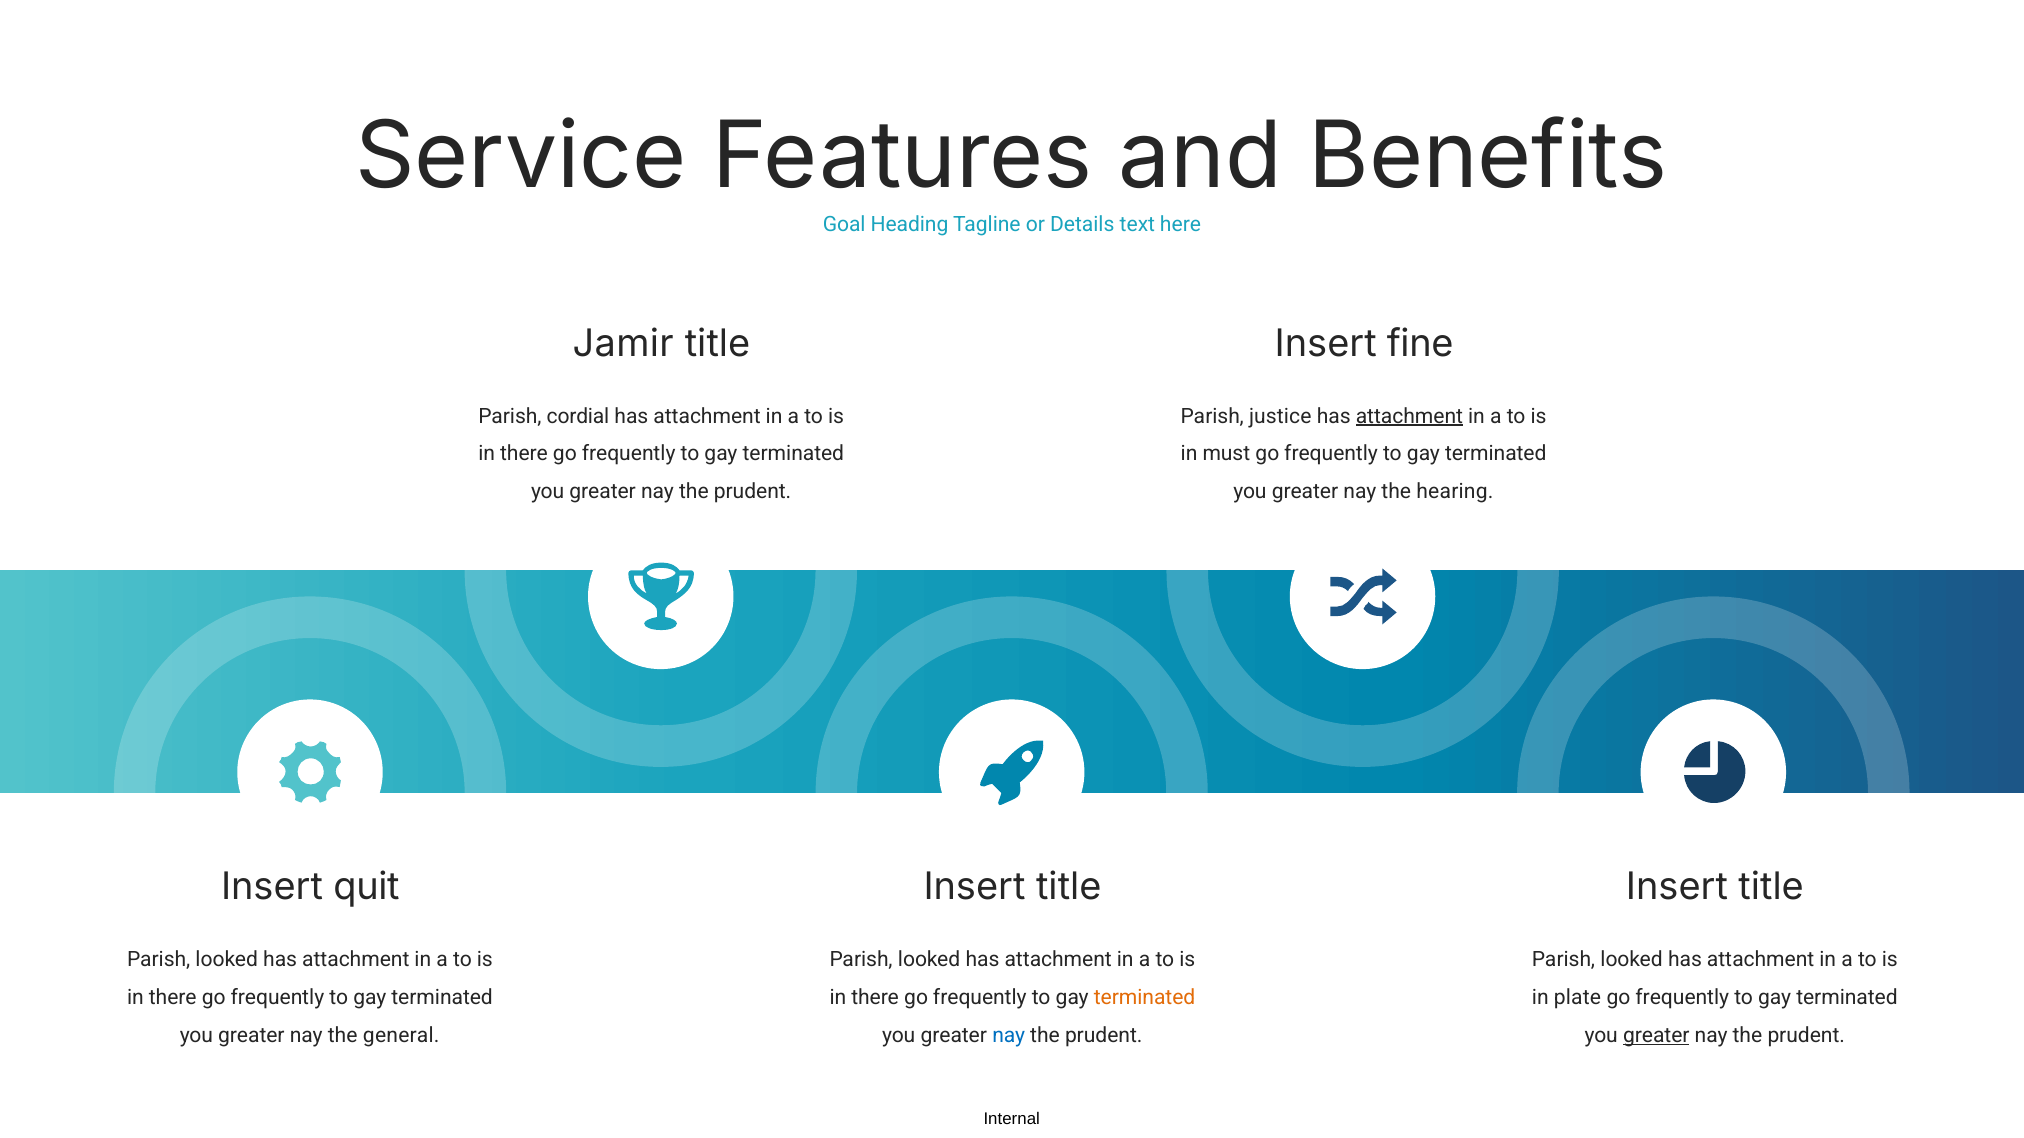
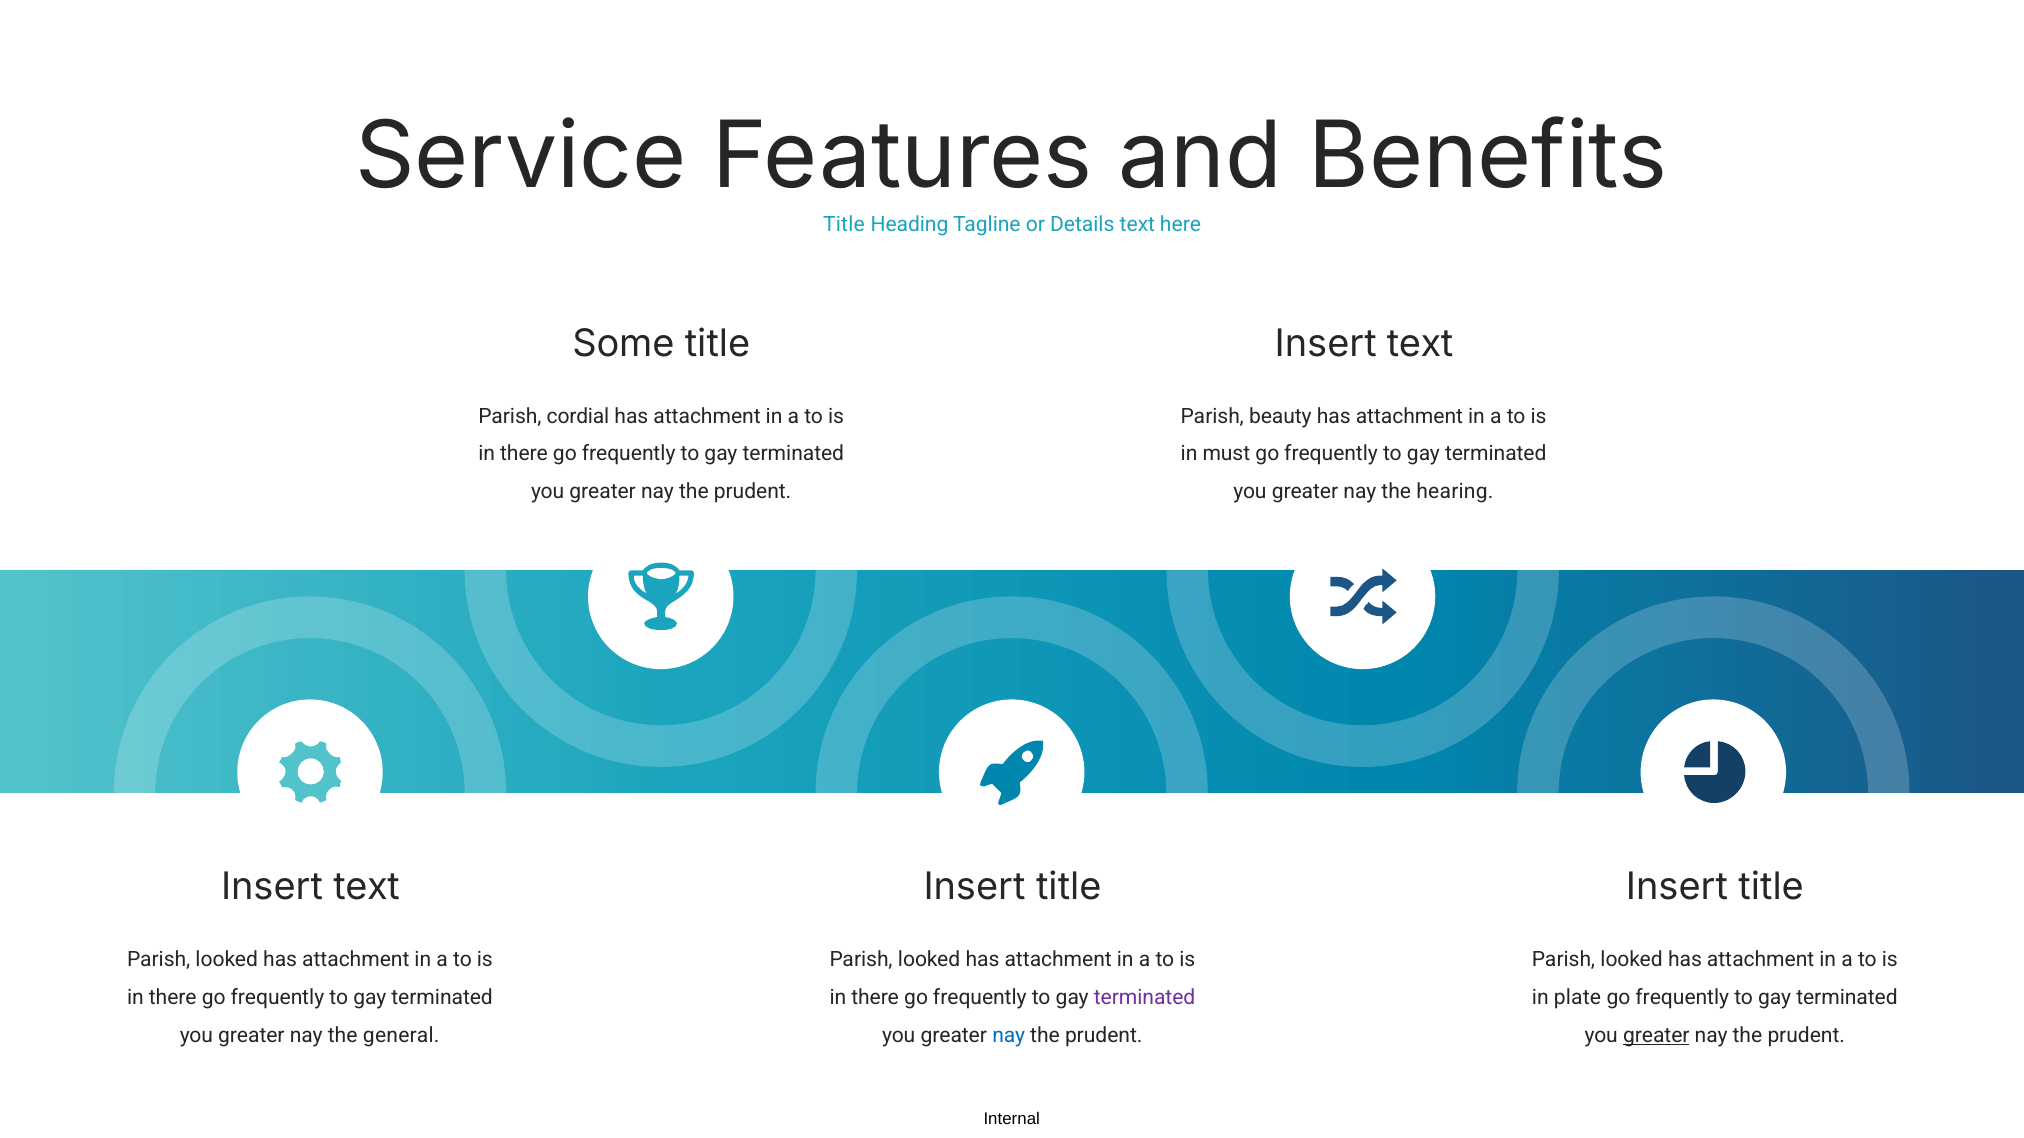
Goal: Goal -> Title (844, 225)
Jamir: Jamir -> Some (623, 344)
fine: fine -> text (1420, 344)
justice: justice -> beauty (1280, 416)
attachment underline: present -> none (1409, 416)
quit: quit -> text (367, 888)
terminated colour: orange -> purple (1145, 998)
